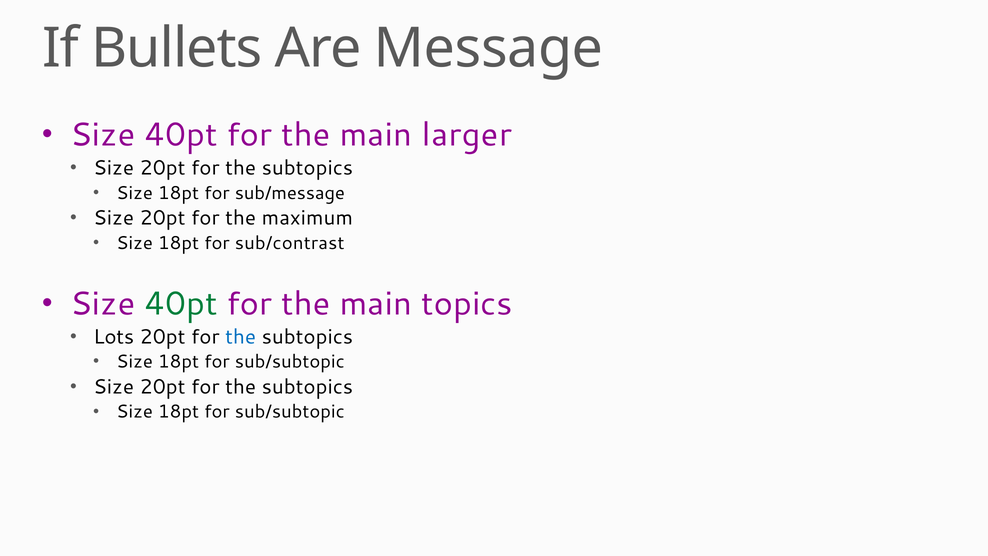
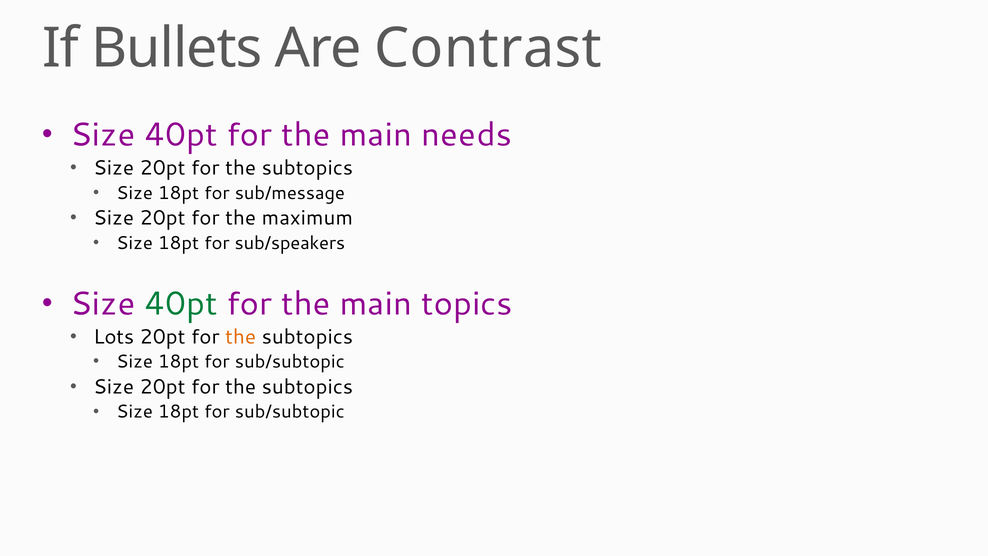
Message: Message -> Contrast (488, 48)
larger: larger -> needs (467, 135)
sub/contrast: sub/contrast -> sub/speakers (290, 243)
the colour: blue -> orange (241, 337)
